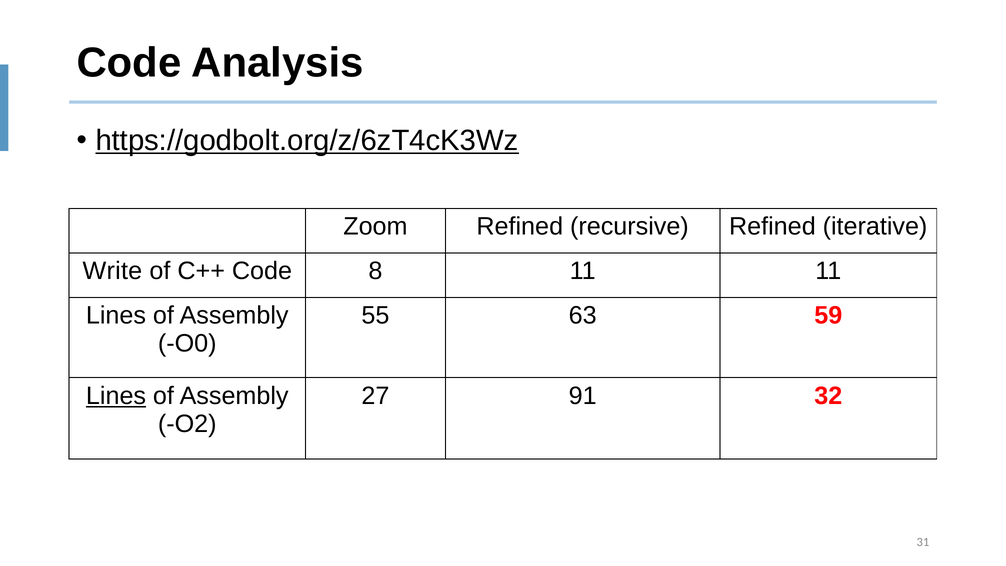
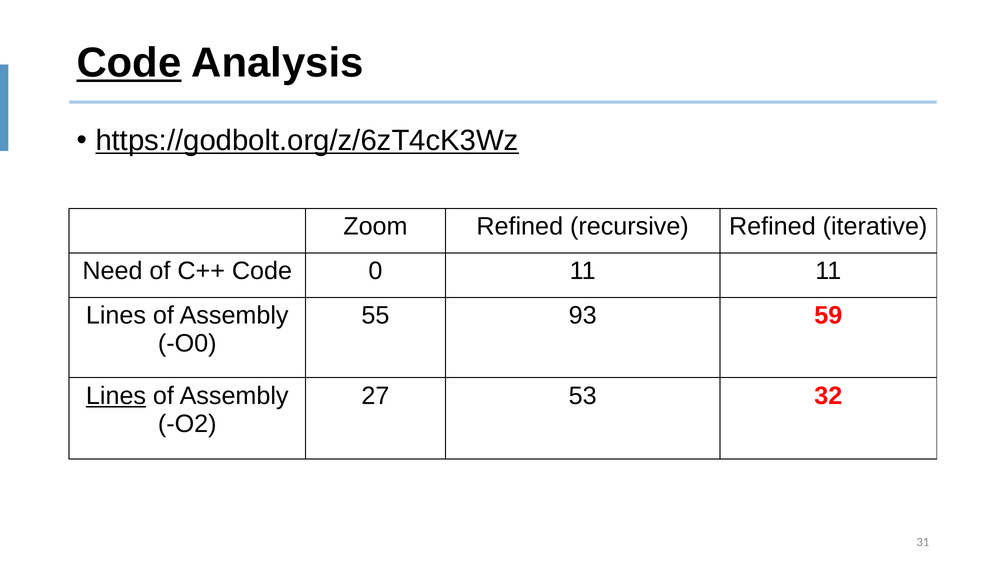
Code underline: none -> present (129, 63)
Write: Write -> Need (113, 271)
8: 8 -> 0 (375, 271)
63: 63 -> 93 (583, 316)
91: 91 -> 53 (583, 396)
